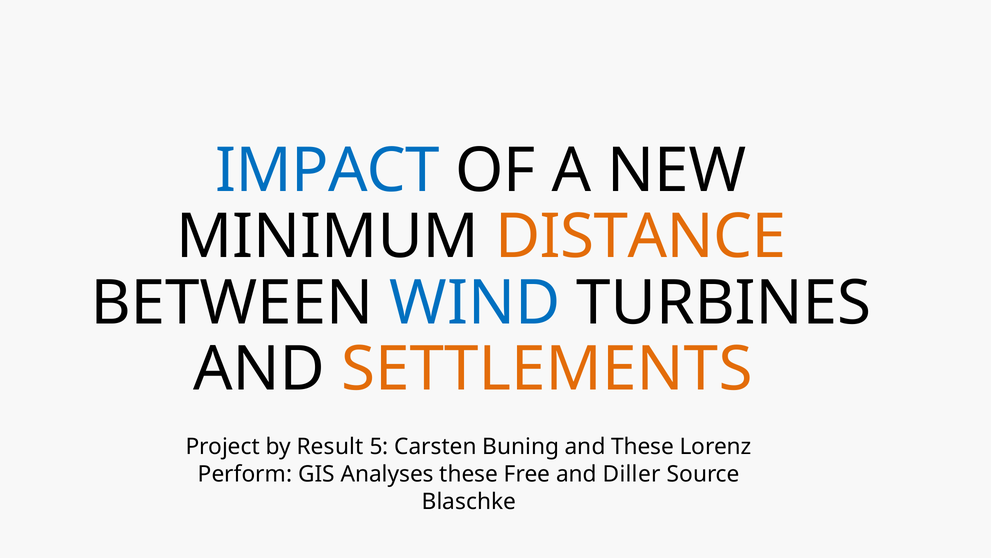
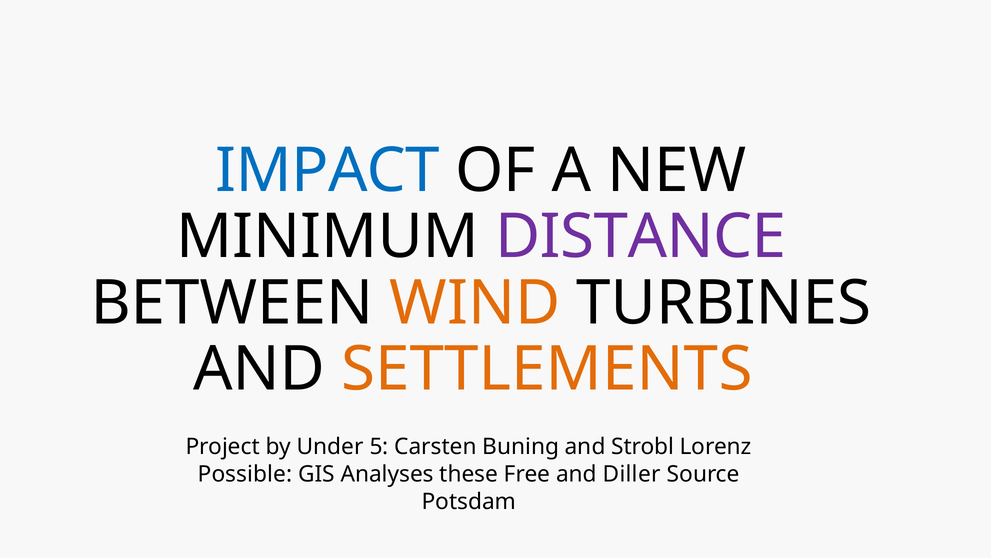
DISTANCE colour: orange -> purple (641, 237)
WIND colour: blue -> orange (475, 303)
Result: Result -> Under (330, 446)
and These: These -> Strobl (643, 446)
Perform: Perform -> Possible (245, 474)
Blaschke: Blaschke -> Potsdam (469, 501)
